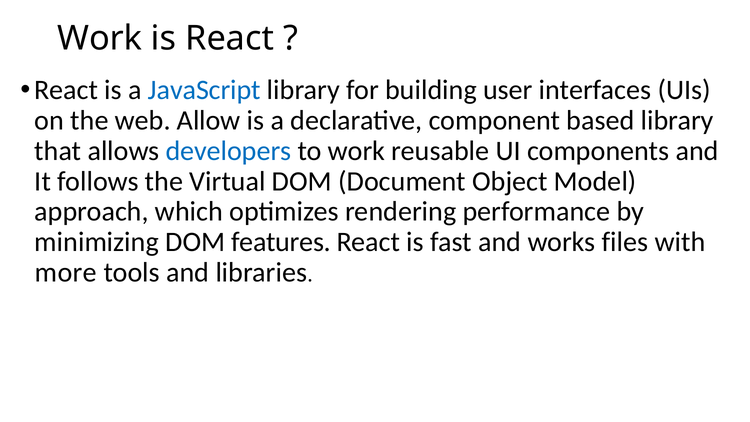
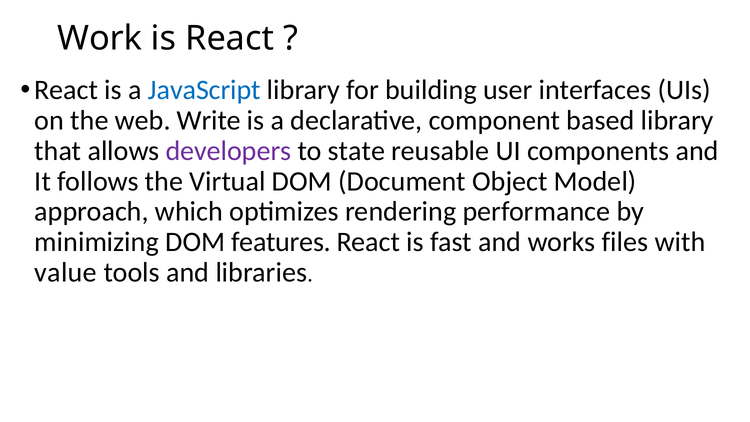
Allow: Allow -> Write (209, 120)
developers colour: blue -> purple (229, 151)
to work: work -> state (356, 151)
more: more -> value (66, 272)
